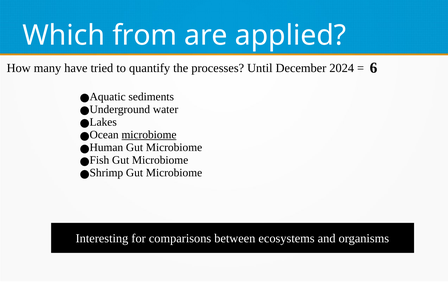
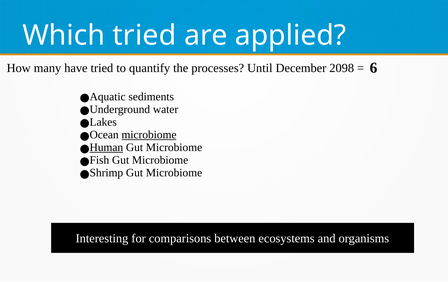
Which from: from -> tried (144, 36)
2024: 2024 -> 2098 (342, 68)
Human underline: none -> present (106, 148)
